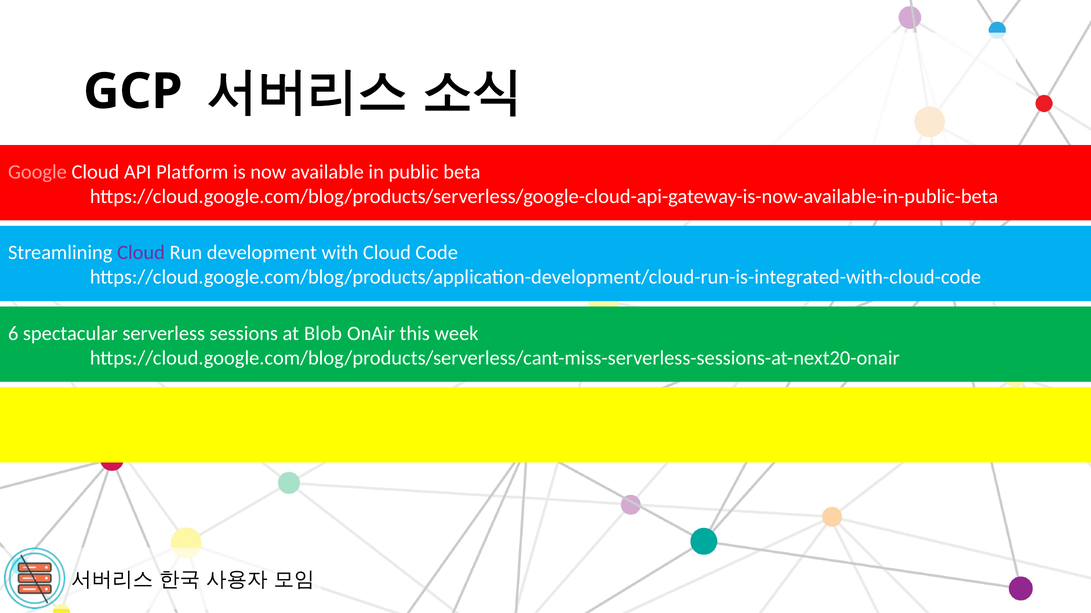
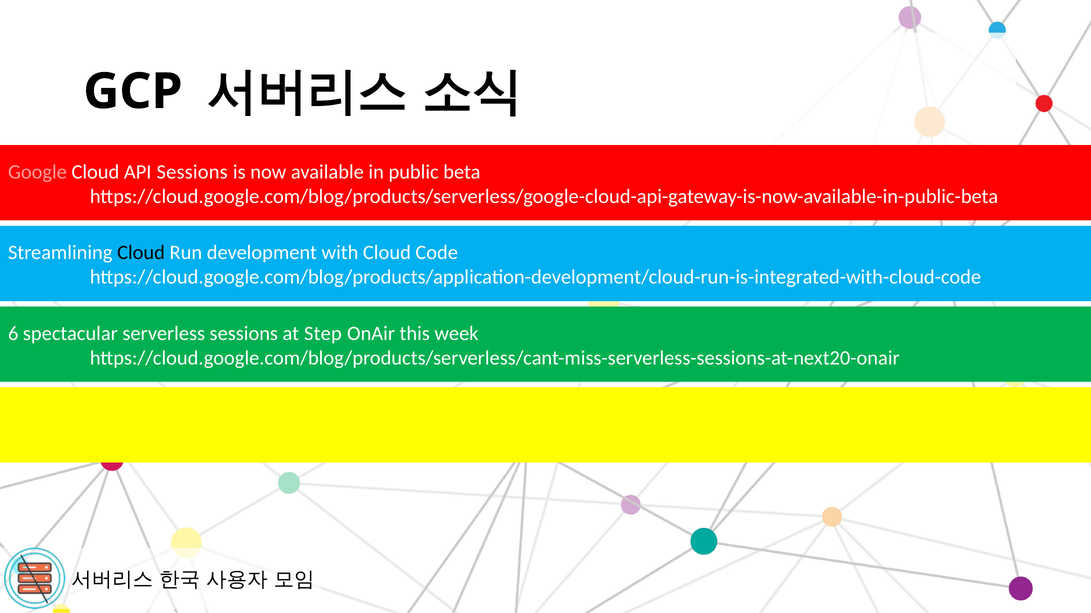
API Platform: Platform -> Sessions (192, 172)
Cloud colour: purple -> black (141, 253)
Blob: Blob -> Step (323, 334)
